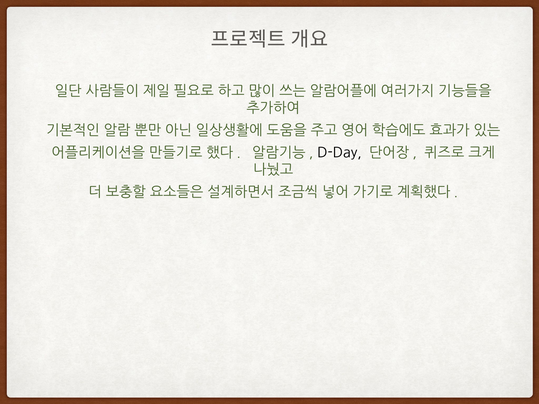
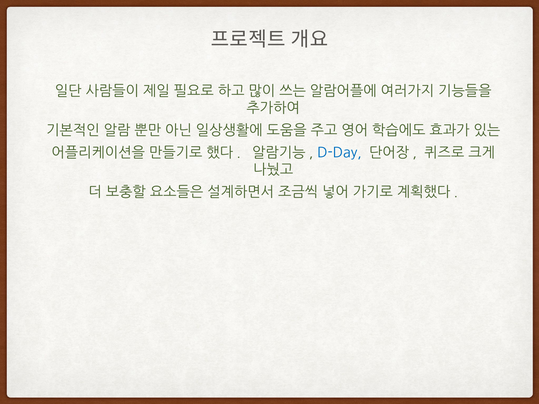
D-Day colour: black -> blue (339, 153)
